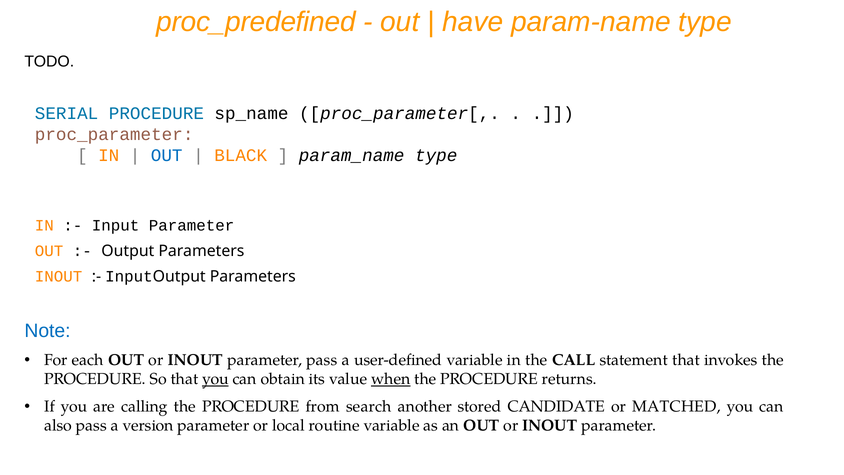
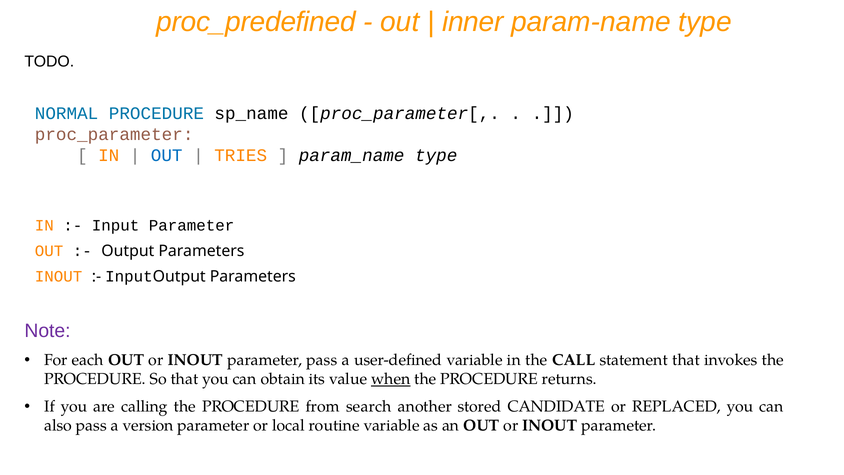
have: have -> inner (473, 22)
SERIAL: SERIAL -> NORMAL (67, 113)
BLACK: BLACK -> TRIES (241, 155)
Note colour: blue -> purple (47, 331)
you underline: present -> none (215, 379)
MATCHED: MATCHED -> REPLACED (676, 406)
